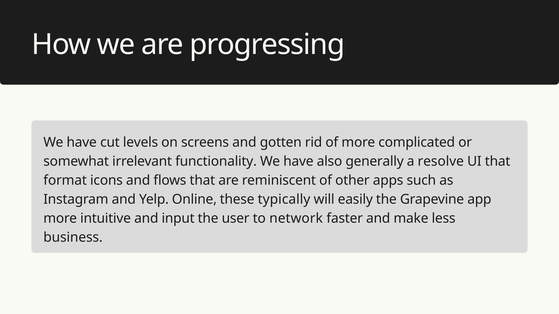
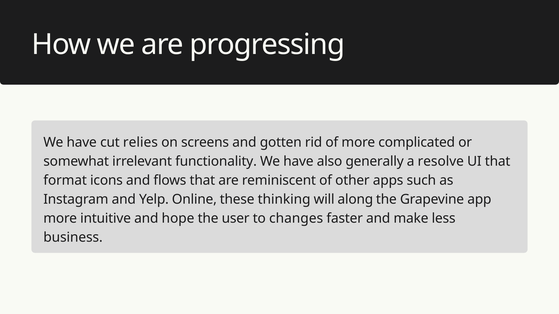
levels: levels -> relies (140, 143)
typically: typically -> thinking (284, 200)
easily: easily -> along (355, 200)
input: input -> hope (178, 219)
network: network -> changes (296, 219)
